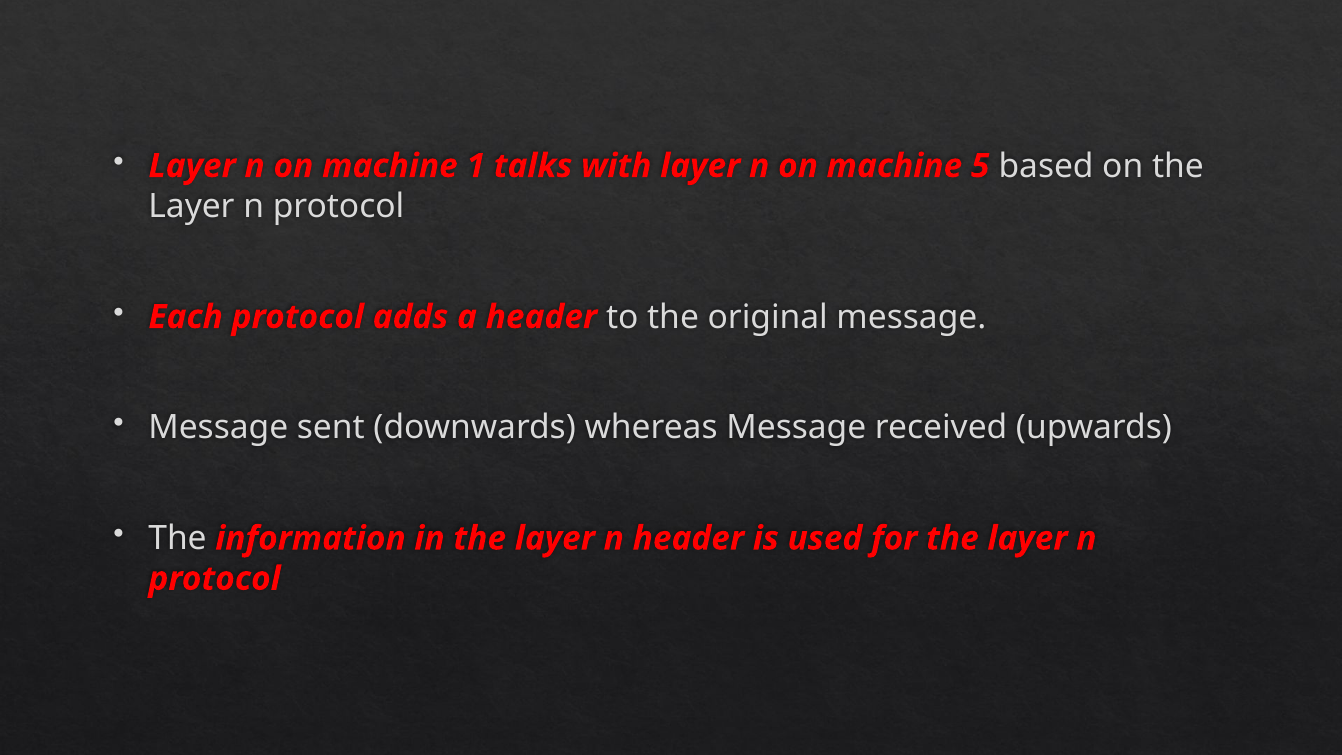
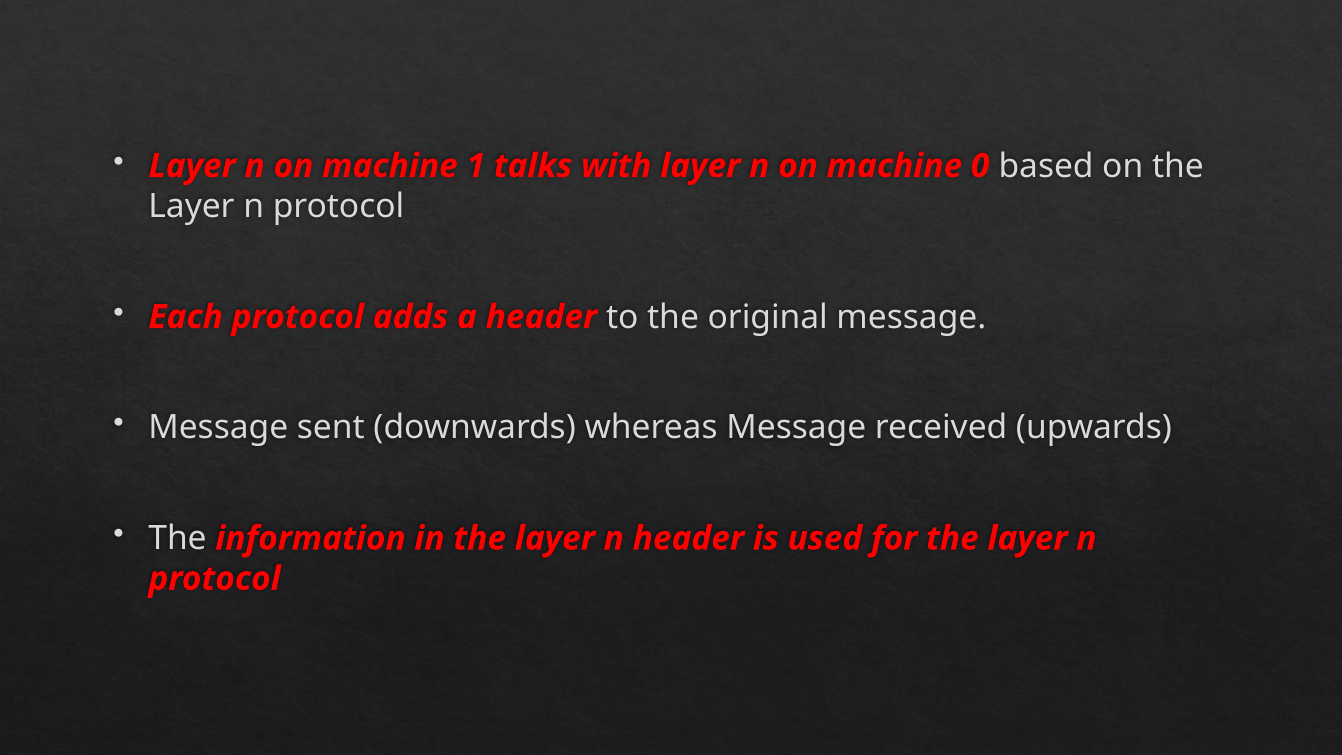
5: 5 -> 0 (980, 166)
